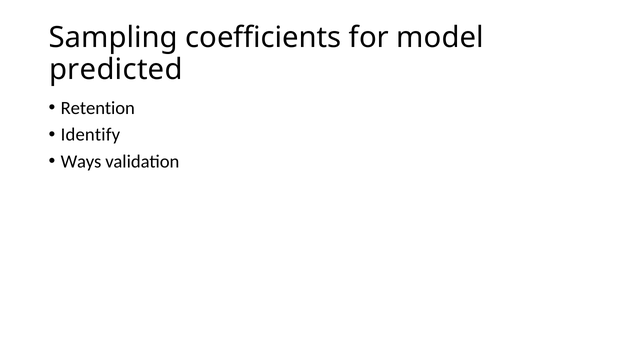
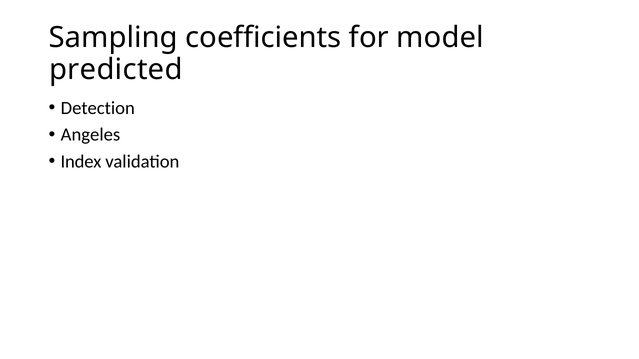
Retention: Retention -> Detection (98, 108)
Identify: Identify -> Angeles (90, 135)
Ways: Ways -> Index (81, 162)
